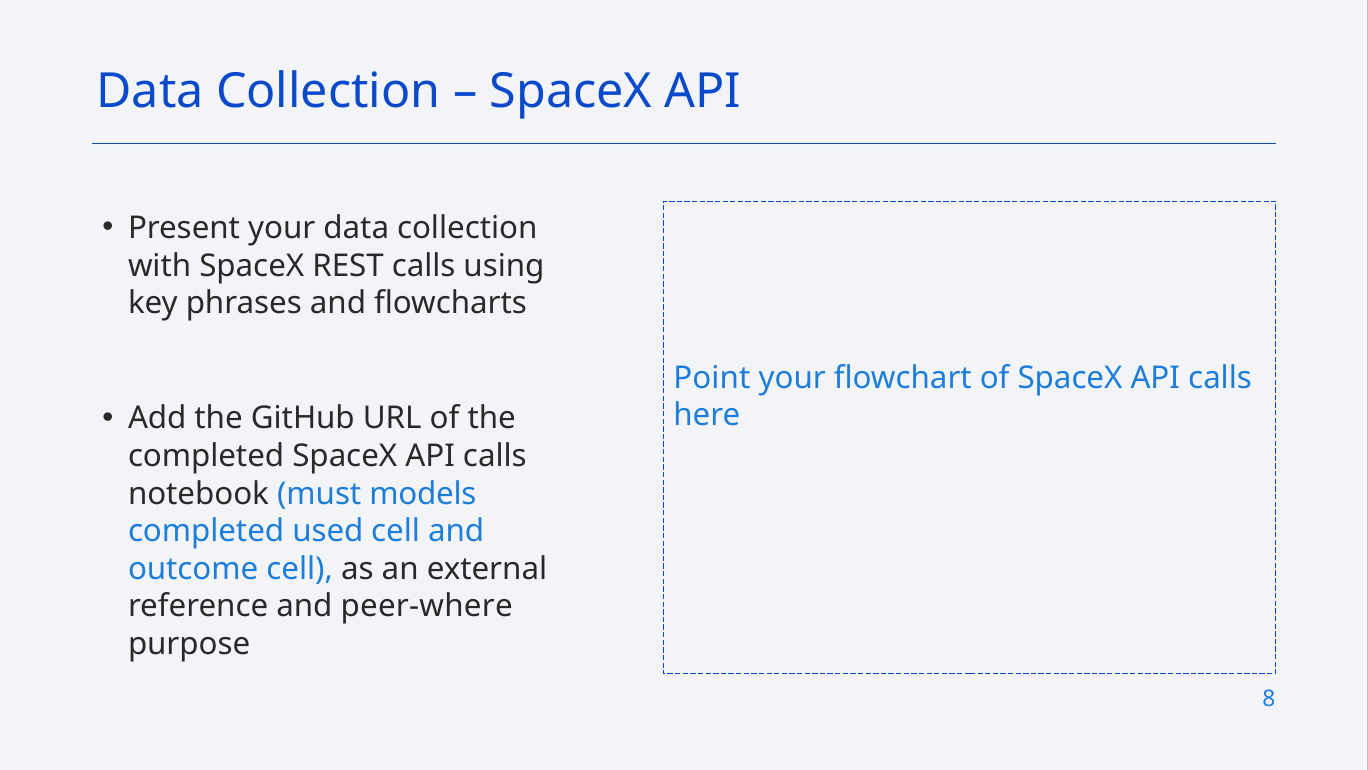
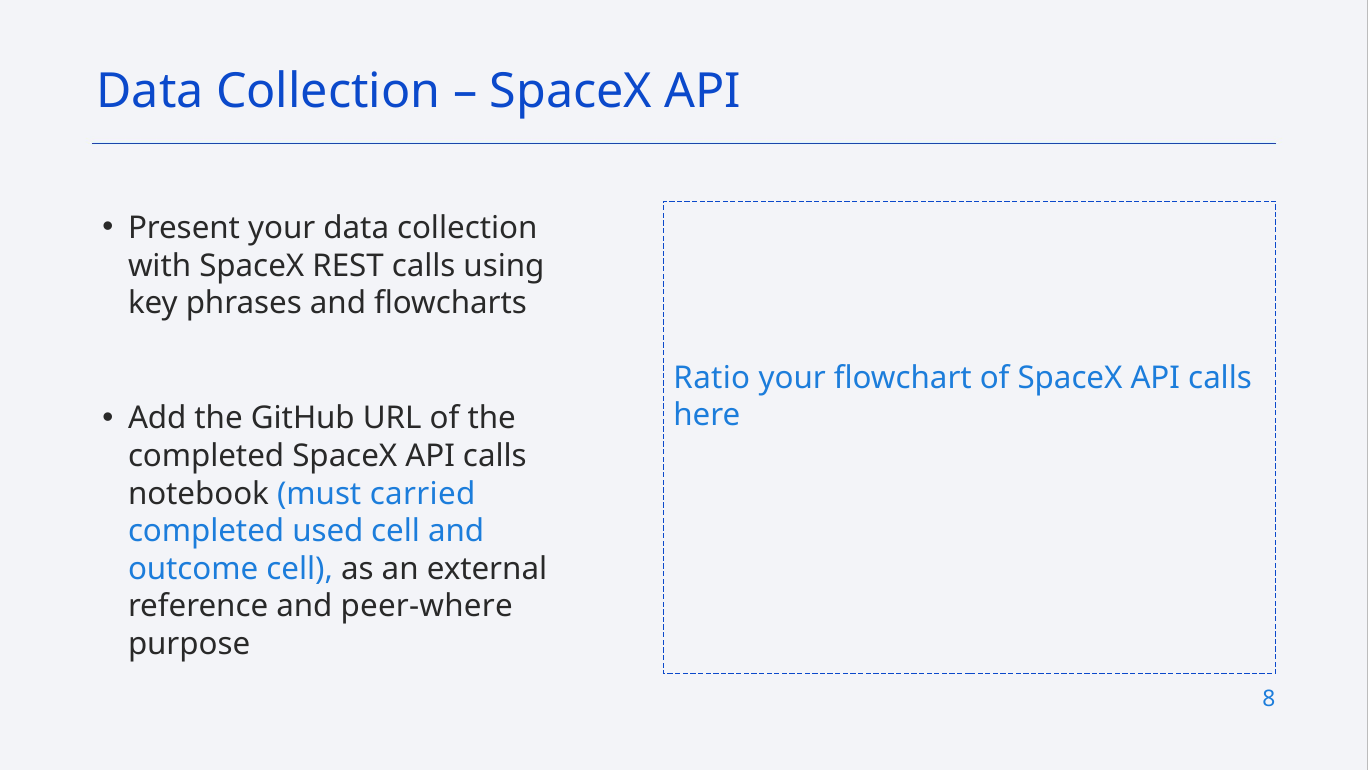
Point: Point -> Ratio (712, 377)
models: models -> carried (423, 493)
